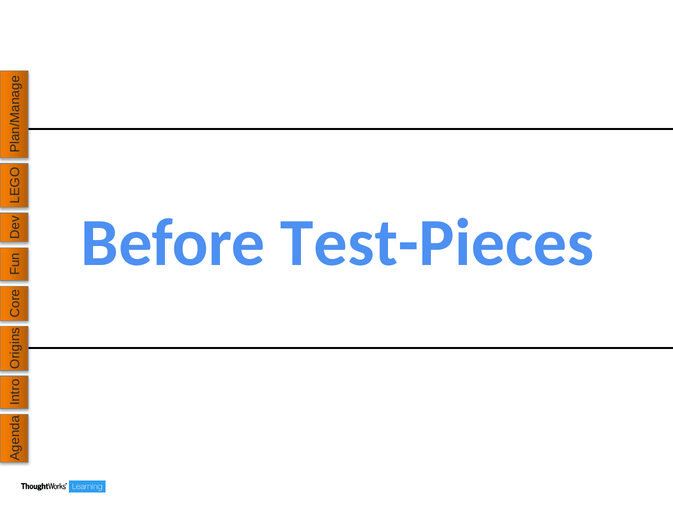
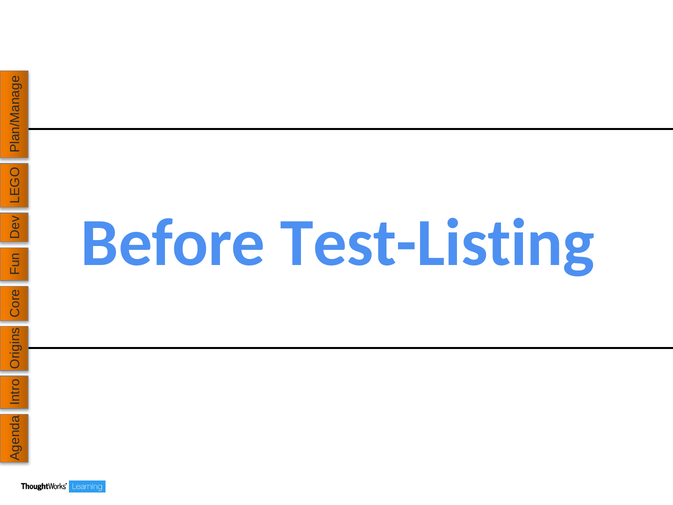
Test-Pieces: Test-Pieces -> Test-Listing (437, 243)
